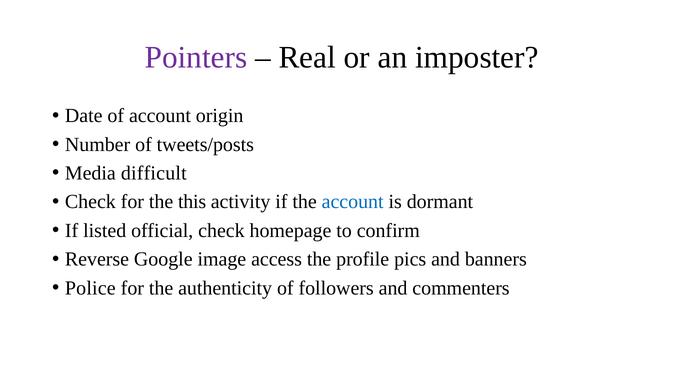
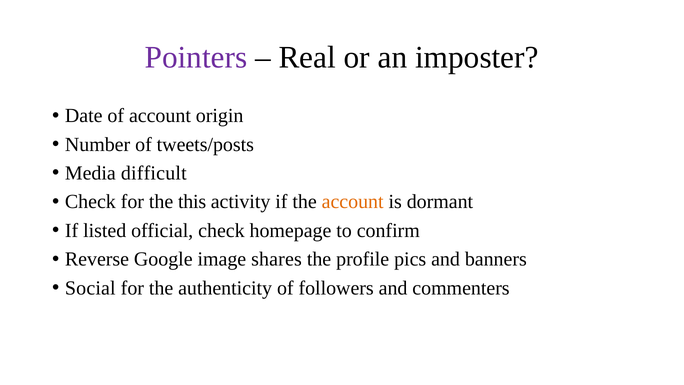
account colour: blue -> orange (353, 202)
access: access -> shares (276, 259)
Police: Police -> Social (90, 288)
